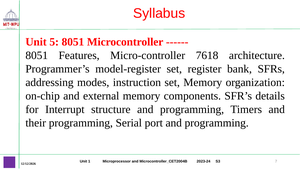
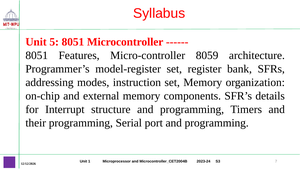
7618: 7618 -> 8059 (207, 55)
